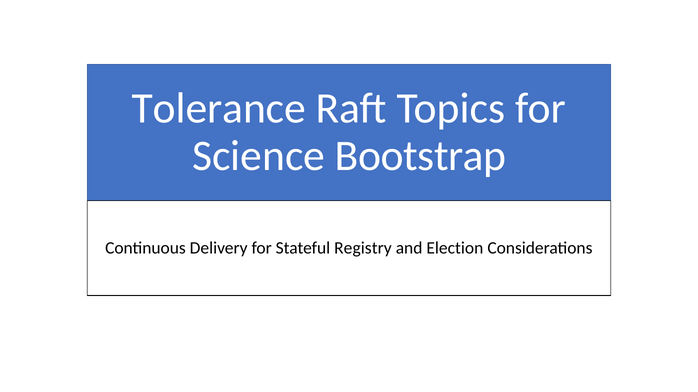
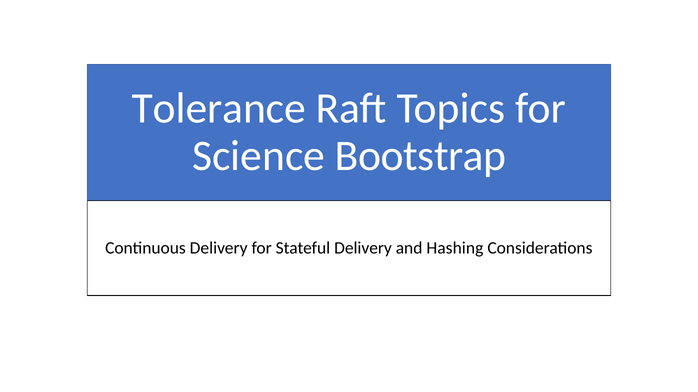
Stateful Registry: Registry -> Delivery (363, 248)
Election: Election -> Hashing (455, 248)
